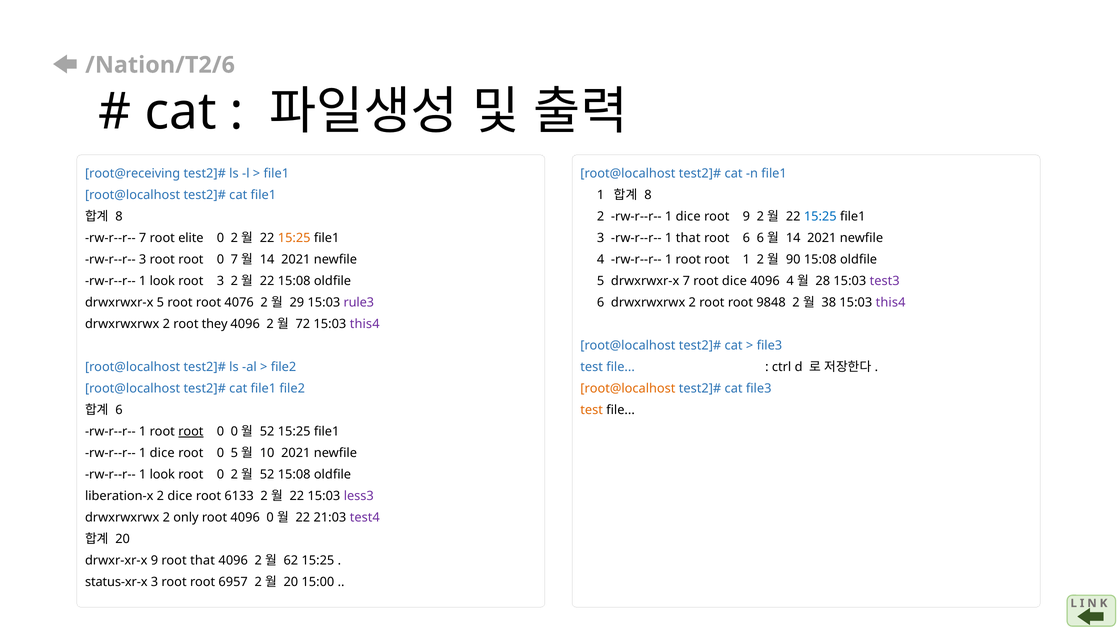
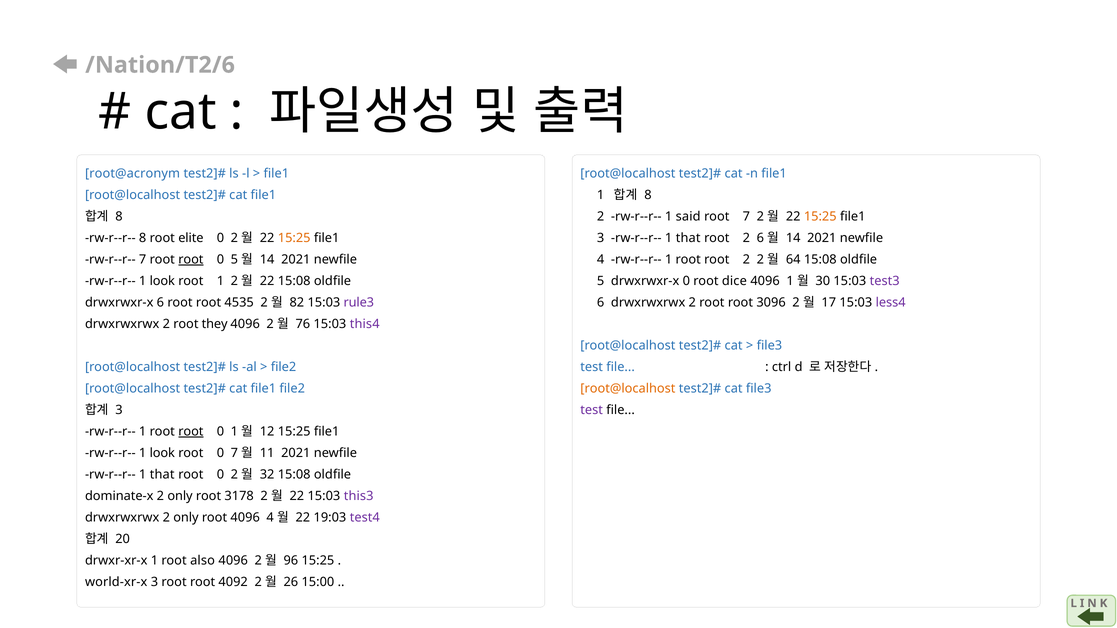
root@receiving: root@receiving -> root@acronym (133, 174)
2 rw-r--r-- 1 dice: dice -> said (688, 217)
root 9: 9 -> 7 (746, 217)
15:25 colour: blue -> orange (820, 217)
rw-r--r-- 7: 7 -> 8 (143, 238)
6: 6 -> 2 (746, 238)
rw-r--r-- 3: 3 -> 7 (143, 260)
root underline: none -> present (191, 260)
0 7: 7 -> 5 (234, 260)
root root 1: 1 -> 2 (746, 260)
90: 90 -> 64 (793, 260)
root 3: 3 -> 1 (220, 281)
drwxrwxr-x 7: 7 -> 0 (686, 281)
4096 4: 4 -> 1 (790, 281)
28: 28 -> 30 (823, 281)
drwxrwxr-x 5: 5 -> 6 (160, 303)
4076: 4076 -> 4535 (239, 303)
29: 29 -> 82 (297, 303)
9848: 9848 -> 3096 (771, 303)
38: 38 -> 17 (829, 303)
this4: this4 -> less4 (891, 303)
72: 72 -> 76 (303, 324)
6: 6 -> 3 (119, 410)
test colour: orange -> purple (592, 410)
0 0: 0 -> 1 (234, 432)
52: 52 -> 12 (267, 432)
dice: dice -> look (162, 453)
0 5: 5 -> 7 (234, 453)
10: 10 -> 11 (267, 453)
look: look -> that (162, 475)
52: 52 -> 32 (267, 475)
liberation-x: liberation-x -> dominate-x (119, 496)
dice: dice -> only (180, 496)
6133: 6133 -> 3178 (239, 496)
less3: less3 -> this3 (359, 496)
4096 0: 0 -> 4 (270, 518)
21:03: 21:03 -> 19:03 (330, 518)
drwxr-xr-x 9: 9 -> 1 (154, 561)
root that: that -> also (203, 561)
62: 62 -> 96 (291, 561)
status-xr-x: status-xr-x -> world-xr-x (116, 582)
6957: 6957 -> 4092 (233, 582)
20: 20 -> 26 (291, 582)
